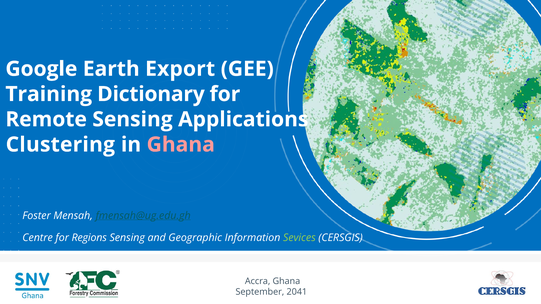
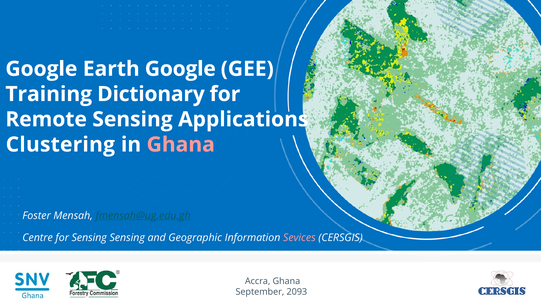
Earth Export: Export -> Google (180, 69)
for Regions: Regions -> Sensing (89, 238)
Sevices colour: light green -> pink (299, 238)
2041: 2041 -> 2093 (297, 292)
